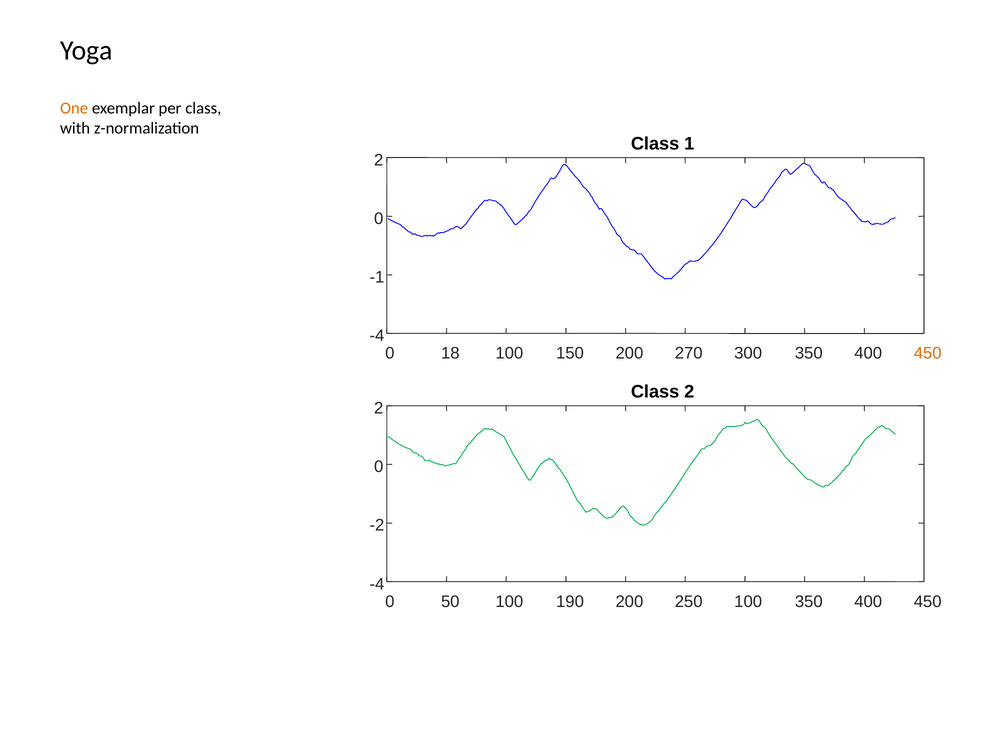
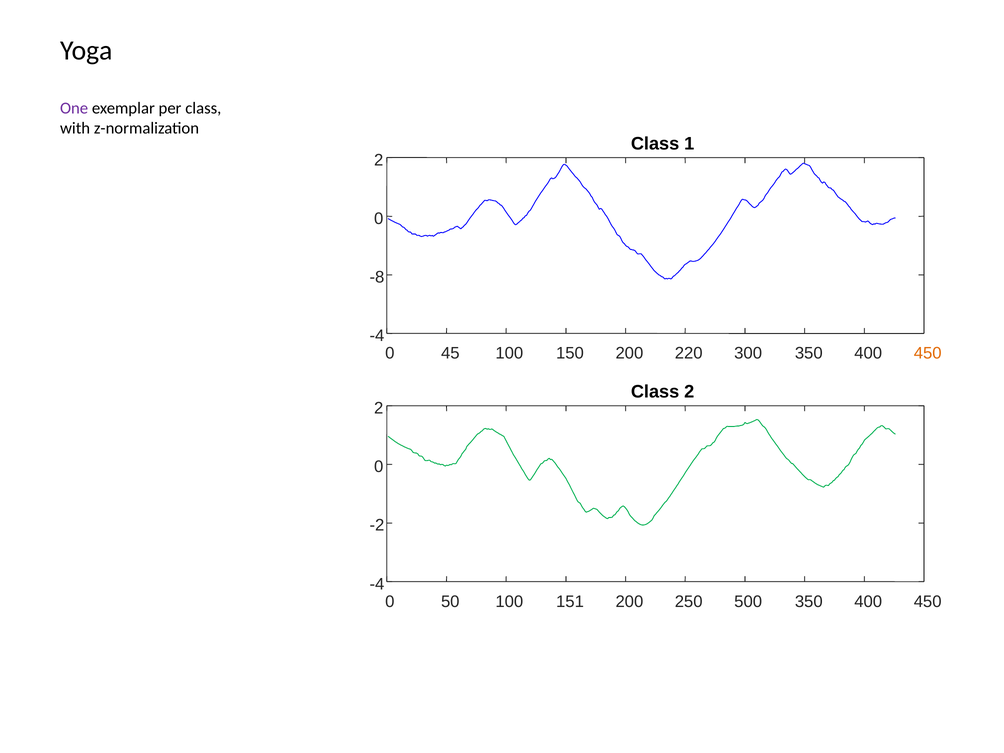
One colour: orange -> purple (74, 108)
-1: -1 -> -8 (377, 277)
18: 18 -> 45 (450, 353)
270: 270 -> 220 (689, 353)
190: 190 -> 151 (570, 602)
250 100: 100 -> 500 (748, 602)
